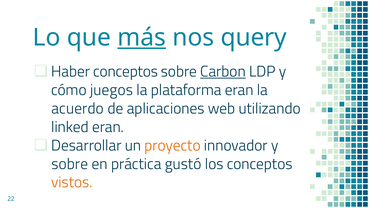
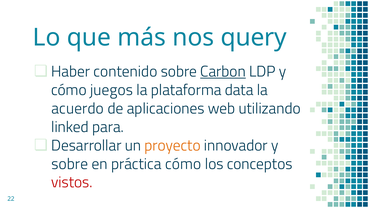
más underline: present -> none (142, 38)
Haber conceptos: conceptos -> contenido (125, 71)
plataforma eran: eran -> data (239, 90)
linked eran: eran -> para (108, 127)
práctica gustó: gustó -> cómo (183, 164)
vistos colour: orange -> red (72, 182)
